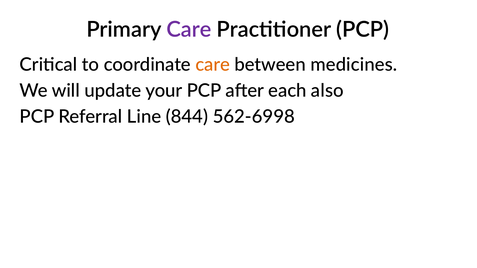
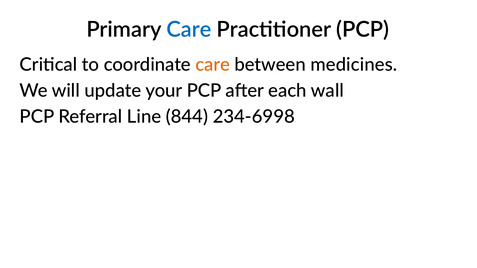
Care colour: purple -> blue (189, 30)
also: also -> wall (327, 91)
562-6998: 562-6998 -> 234-6998 (254, 117)
